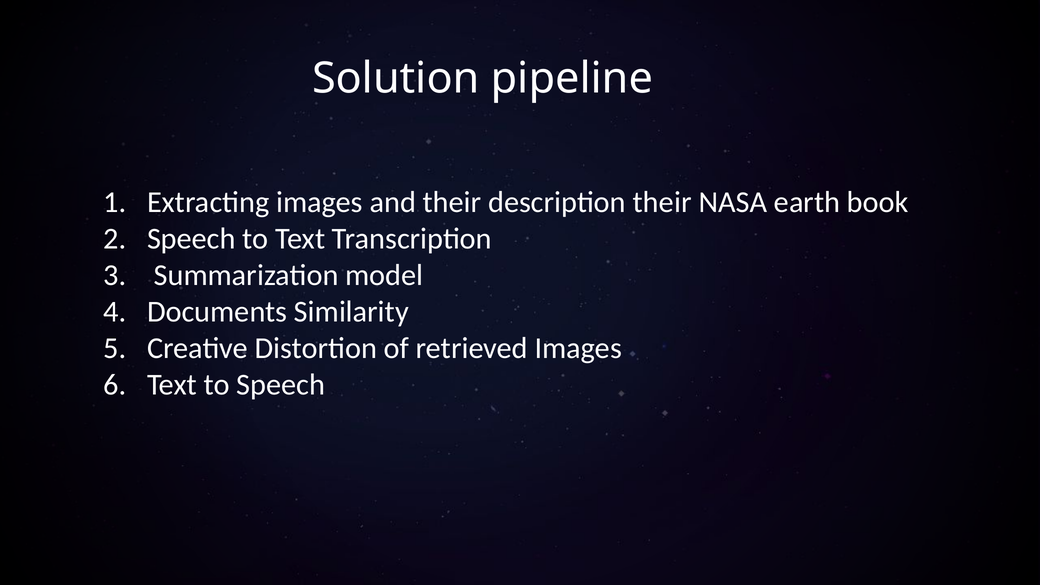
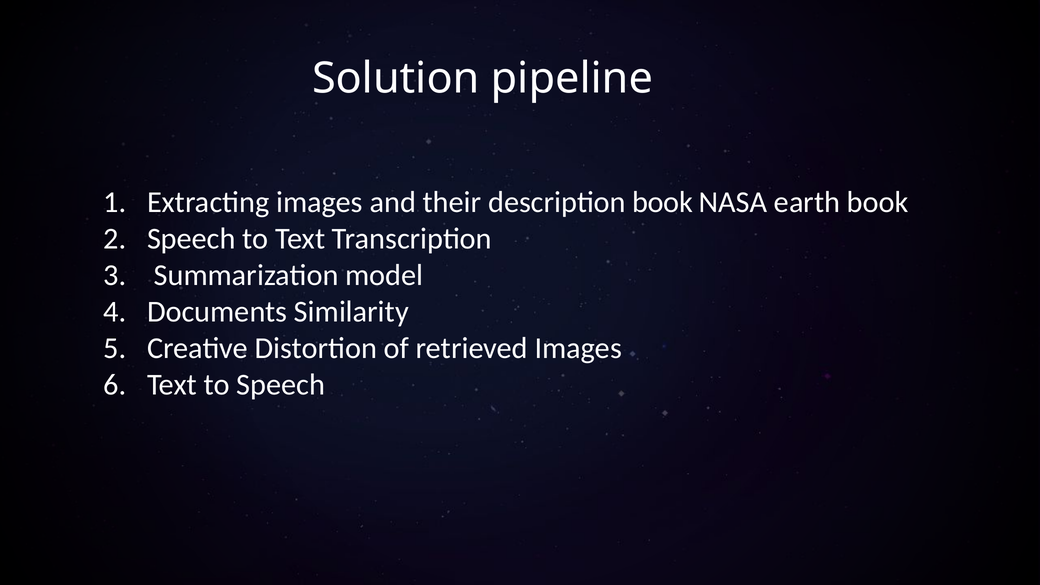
description their: their -> book (662, 202)
